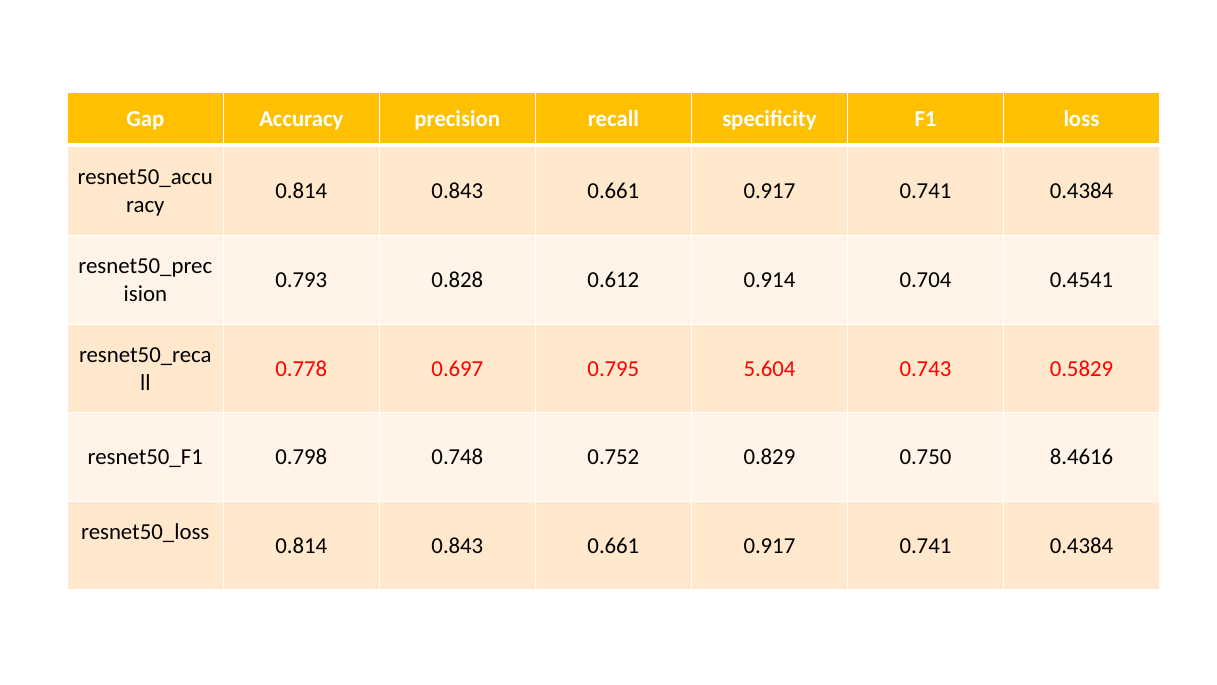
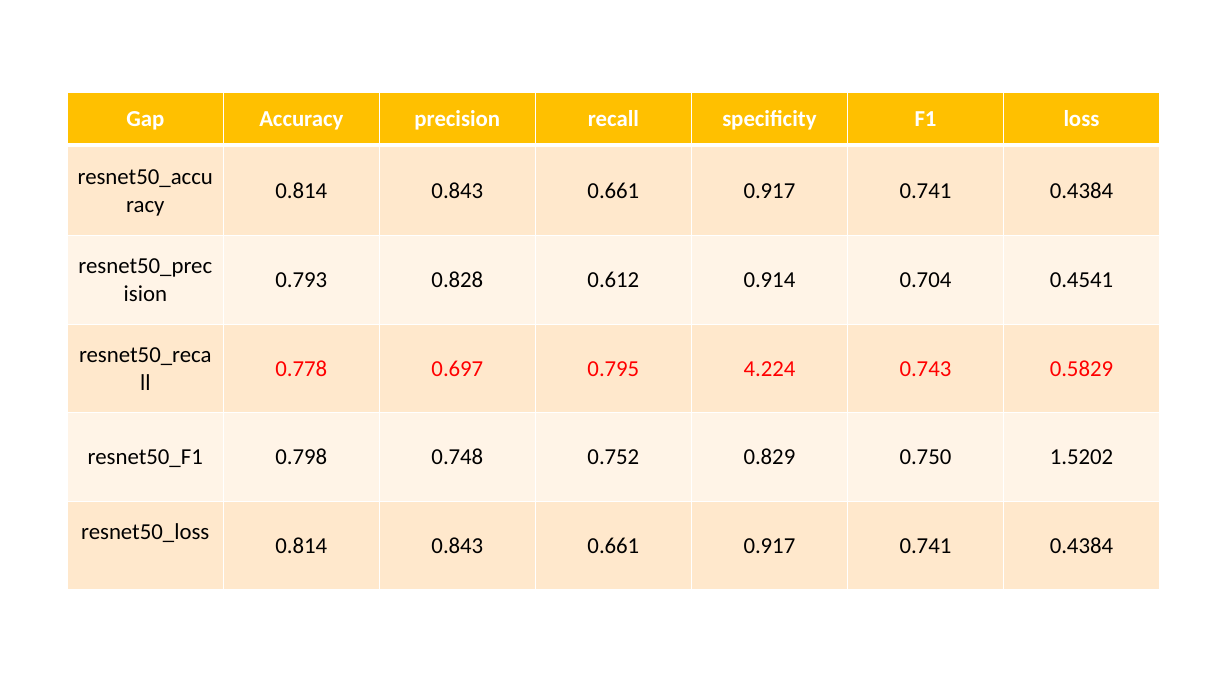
5.604: 5.604 -> 4.224 (769, 368)
8.4616: 8.4616 -> 1.5202 (1082, 457)
